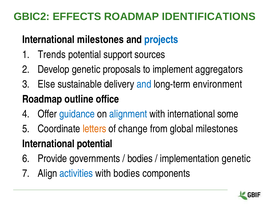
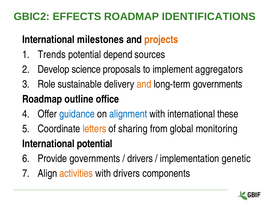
projects colour: blue -> orange (161, 40)
support: support -> depend (118, 55)
Develop genetic: genetic -> science (86, 70)
Else: Else -> Role (47, 84)
and colour: blue -> orange (144, 84)
long-term environment: environment -> governments (218, 84)
some: some -> these (228, 114)
change: change -> sharing (133, 129)
global milestones: milestones -> monitoring (217, 129)
bodies: bodies -> drivers (140, 159)
activities colour: blue -> orange (76, 174)
with bodies: bodies -> drivers (127, 174)
